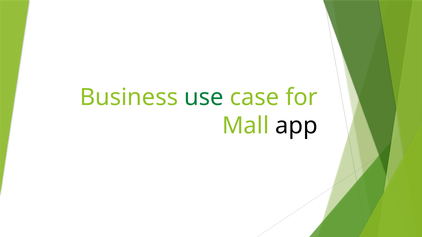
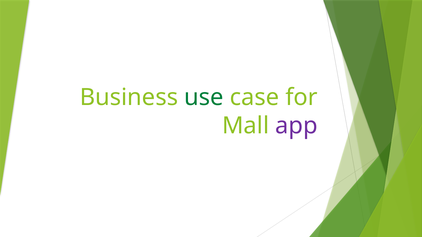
app colour: black -> purple (297, 126)
